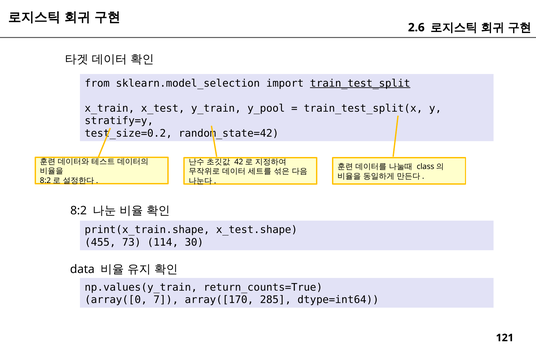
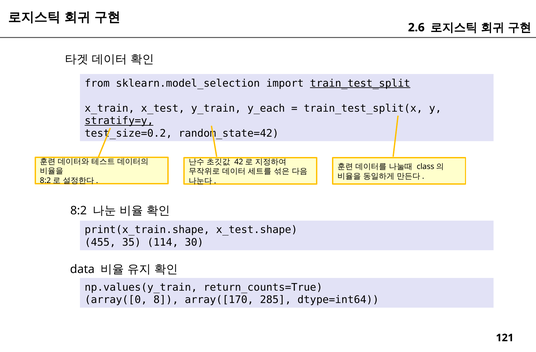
y_pool: y_pool -> y_each (266, 108)
stratify=y underline: none -> present (119, 121)
73: 73 -> 35 (132, 242)
7: 7 -> 8 (166, 300)
